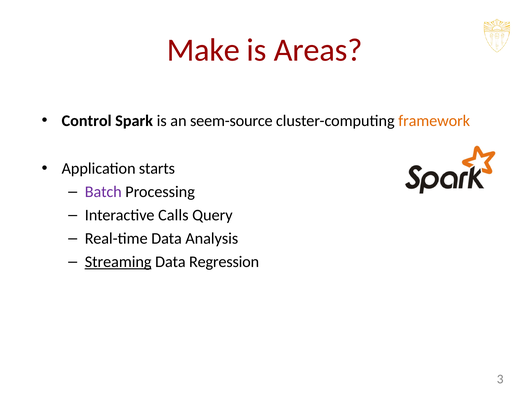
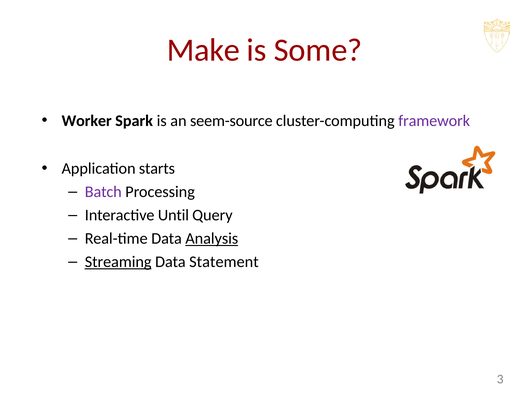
Areas: Areas -> Some (318, 50)
Control: Control -> Worker (87, 121)
framework colour: orange -> purple (434, 121)
Calls: Calls -> Until (173, 215)
Analysis underline: none -> present (212, 238)
Regression: Regression -> Statement (224, 262)
